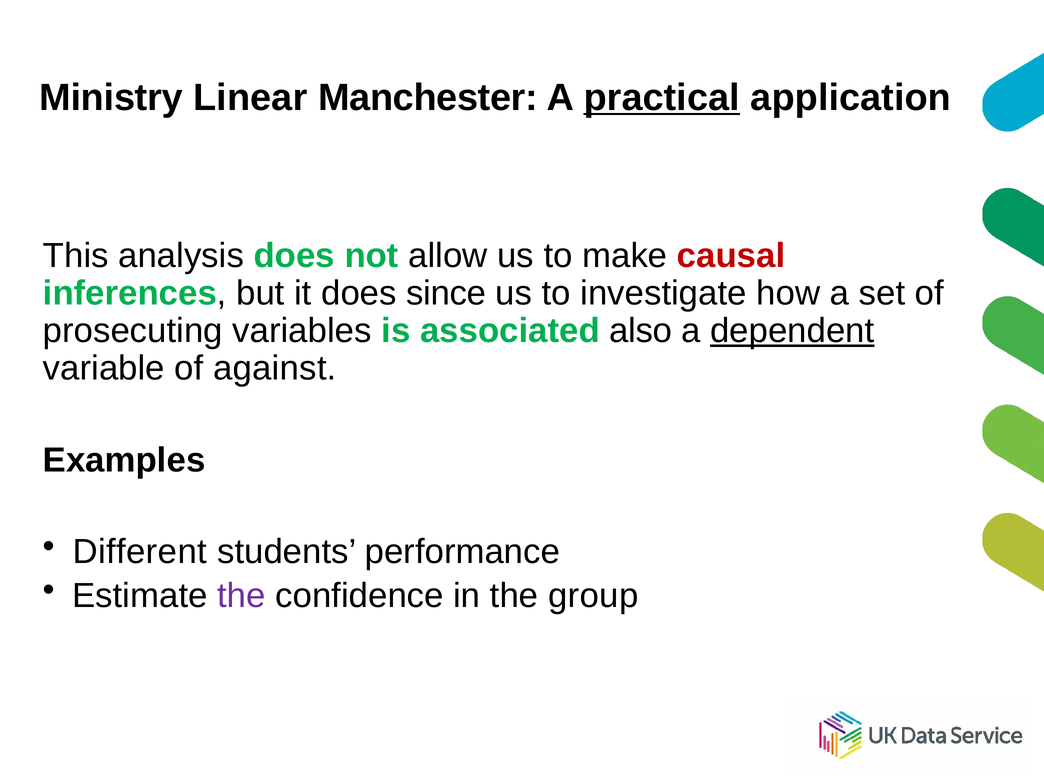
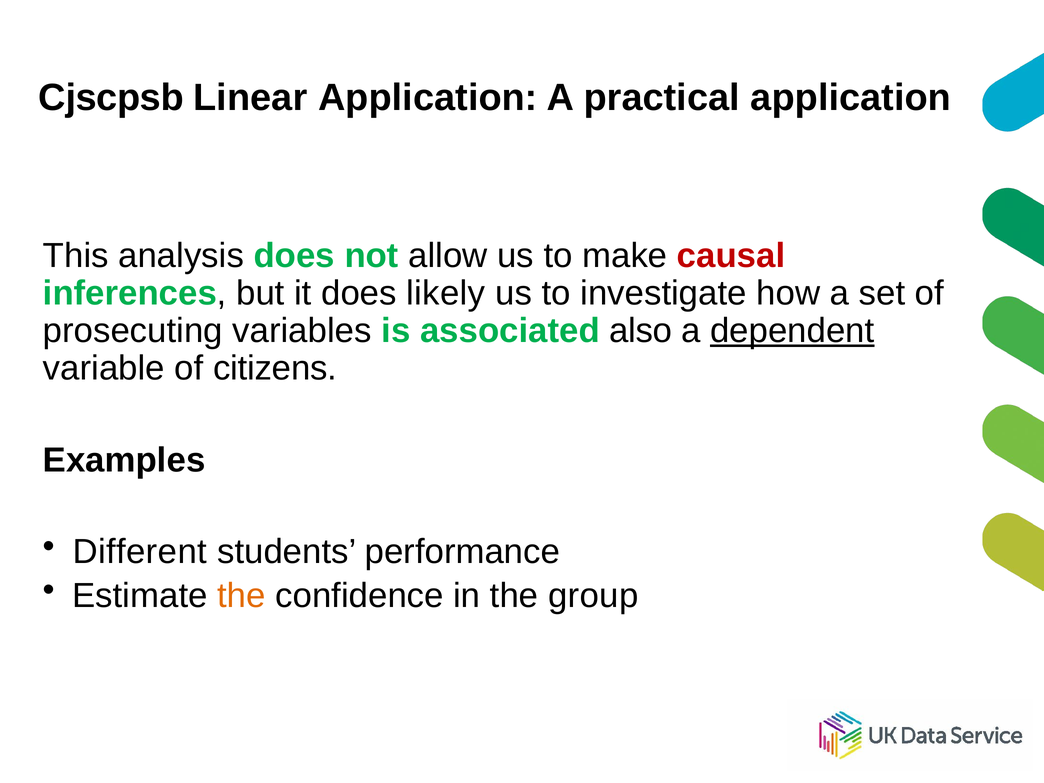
Ministry: Ministry -> Cjscpsb (111, 98)
Linear Manchester: Manchester -> Application (428, 98)
practical underline: present -> none (662, 98)
since: since -> likely (446, 293)
against: against -> citizens (275, 368)
the colour: purple -> orange (241, 596)
